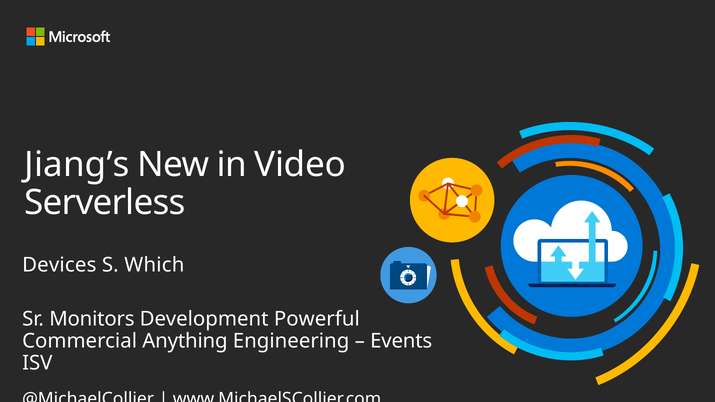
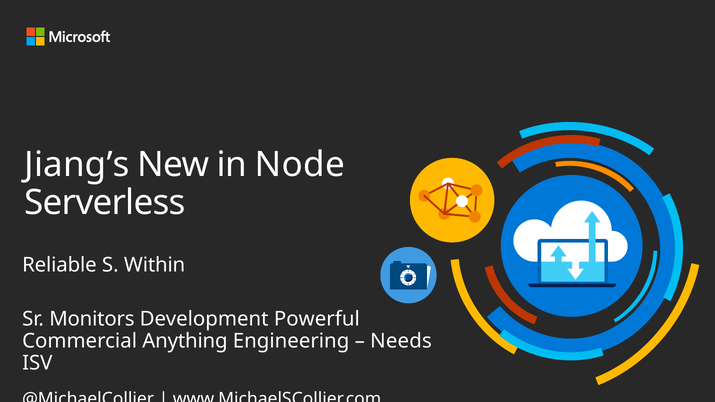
Video: Video -> Node (300, 165)
Devices: Devices -> Reliable (59, 265)
Which: Which -> Within (155, 265)
Events: Events -> Needs (401, 341)
